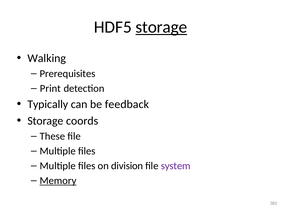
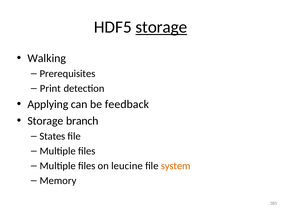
Typically: Typically -> Applying (48, 105)
coords: coords -> branch (82, 121)
These: These -> States (52, 137)
division: division -> leucine (127, 166)
system colour: purple -> orange (176, 166)
Memory underline: present -> none (58, 181)
